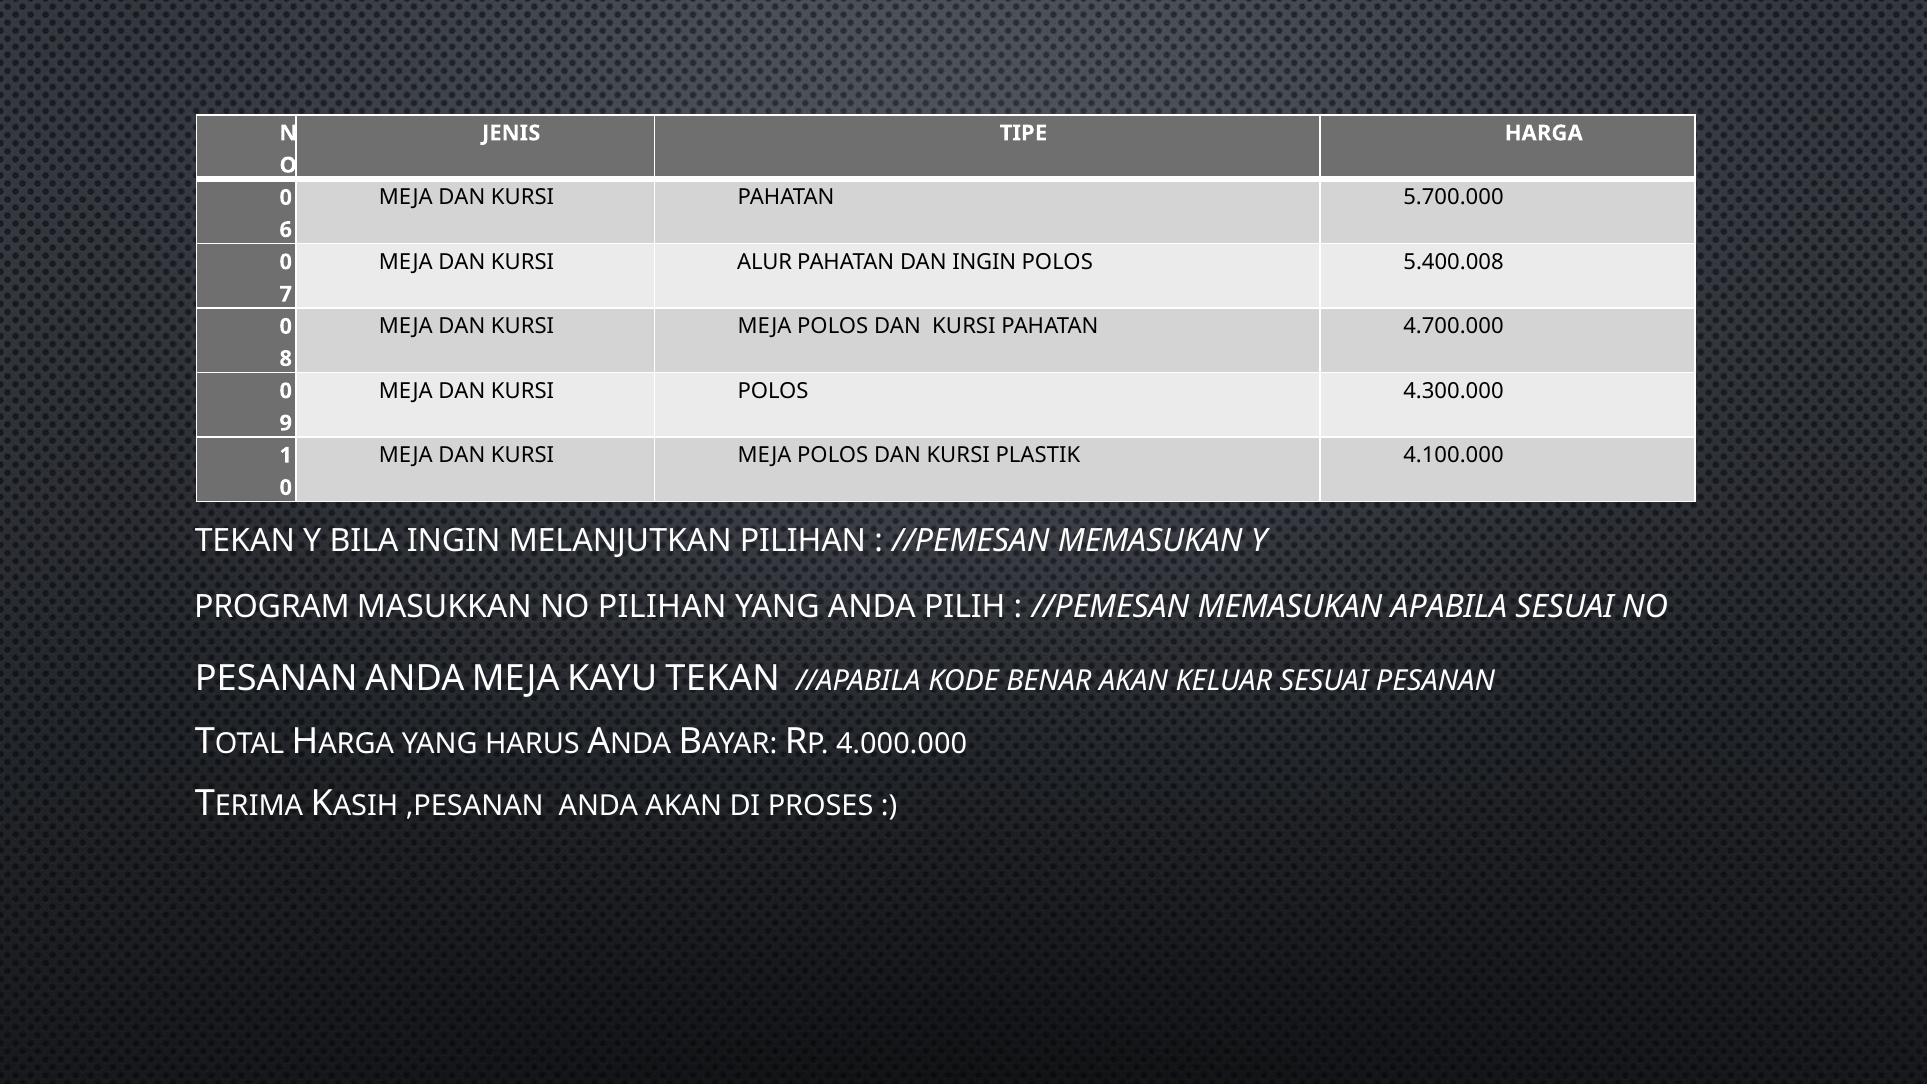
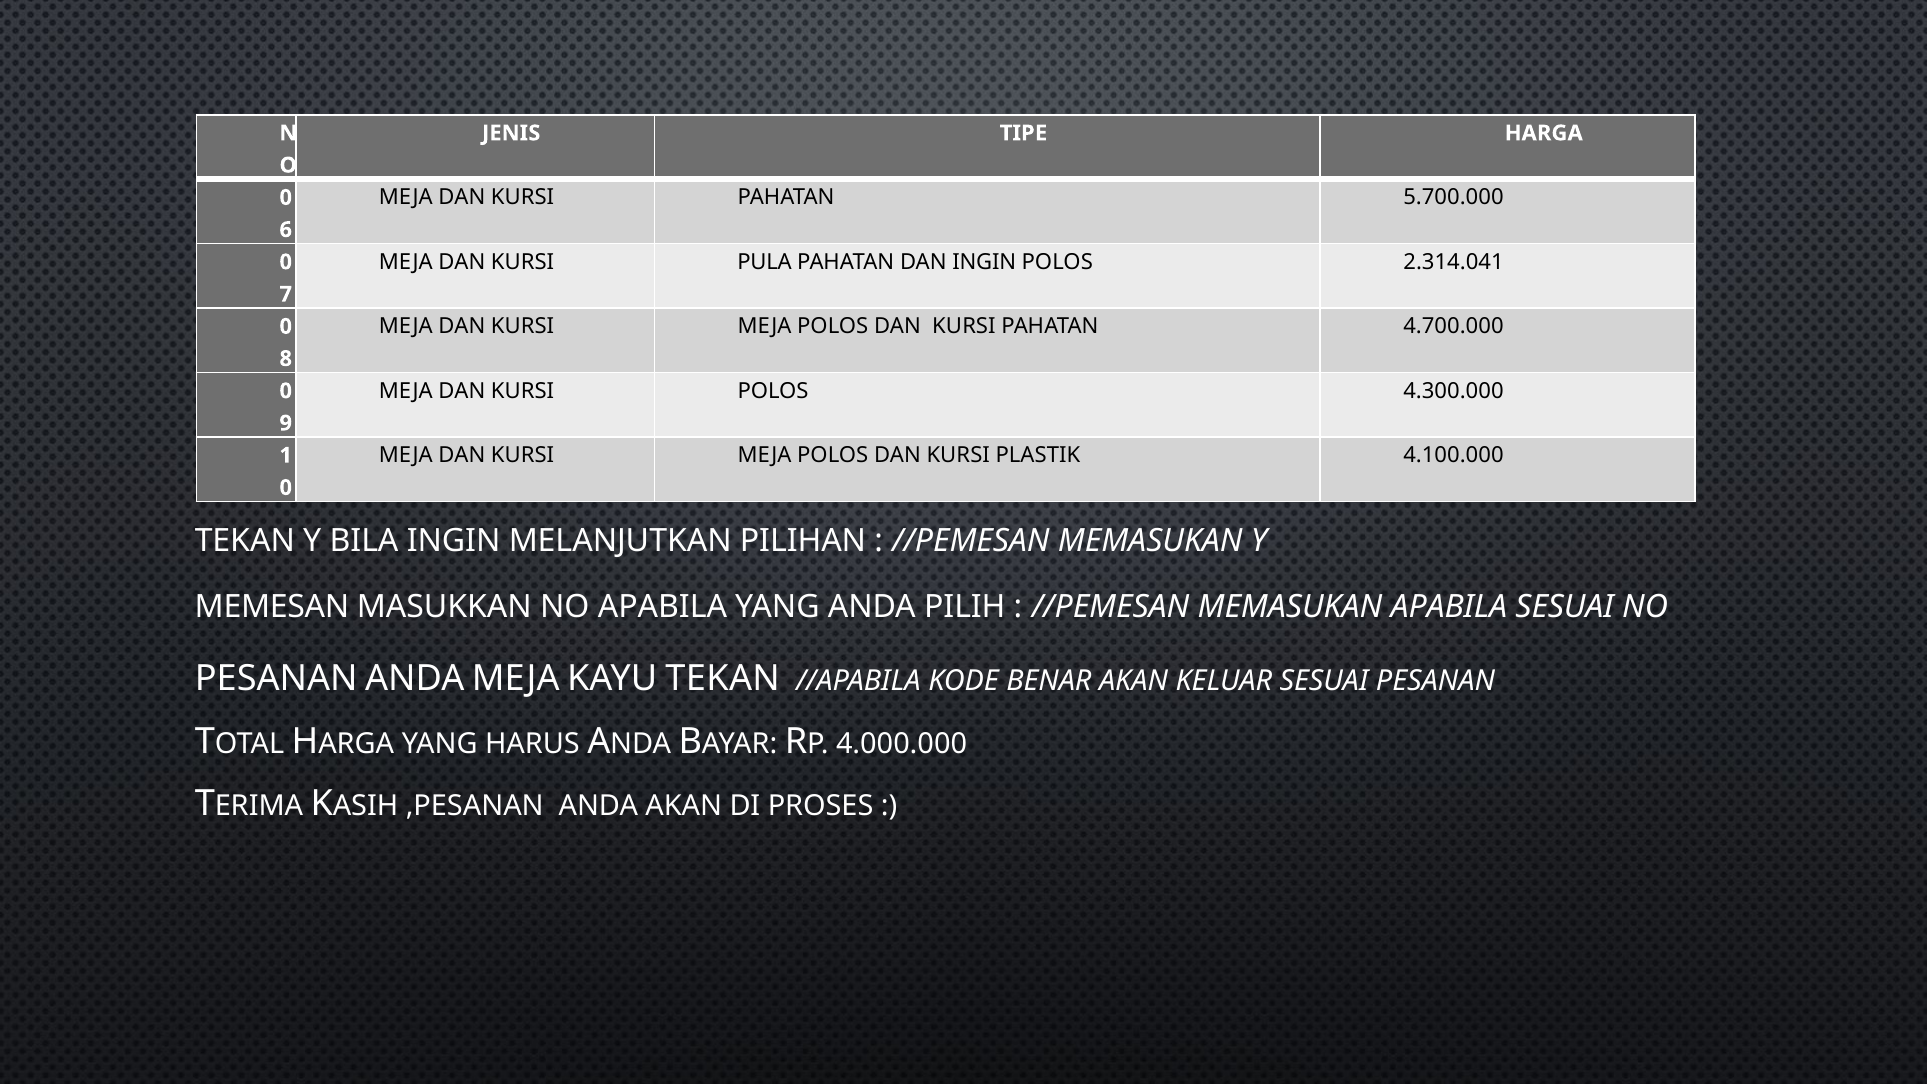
ALUR: ALUR -> PULA (765, 262)
5.400.008: 5.400.008 -> 2.314.041 (1454, 262)
PROGRAM: PROGRAM -> MEMESAN (272, 607)
NO PILIHAN: PILIHAN -> APABILA (662, 607)
